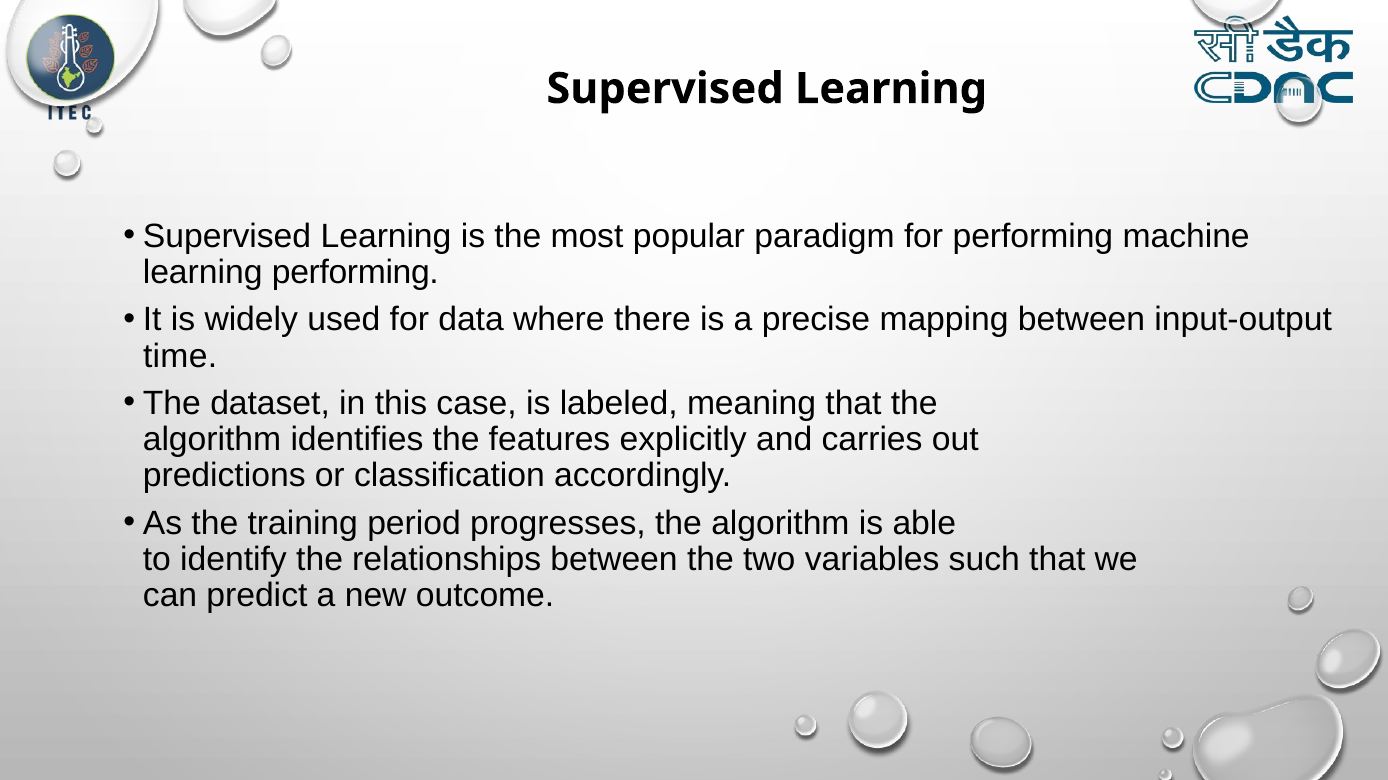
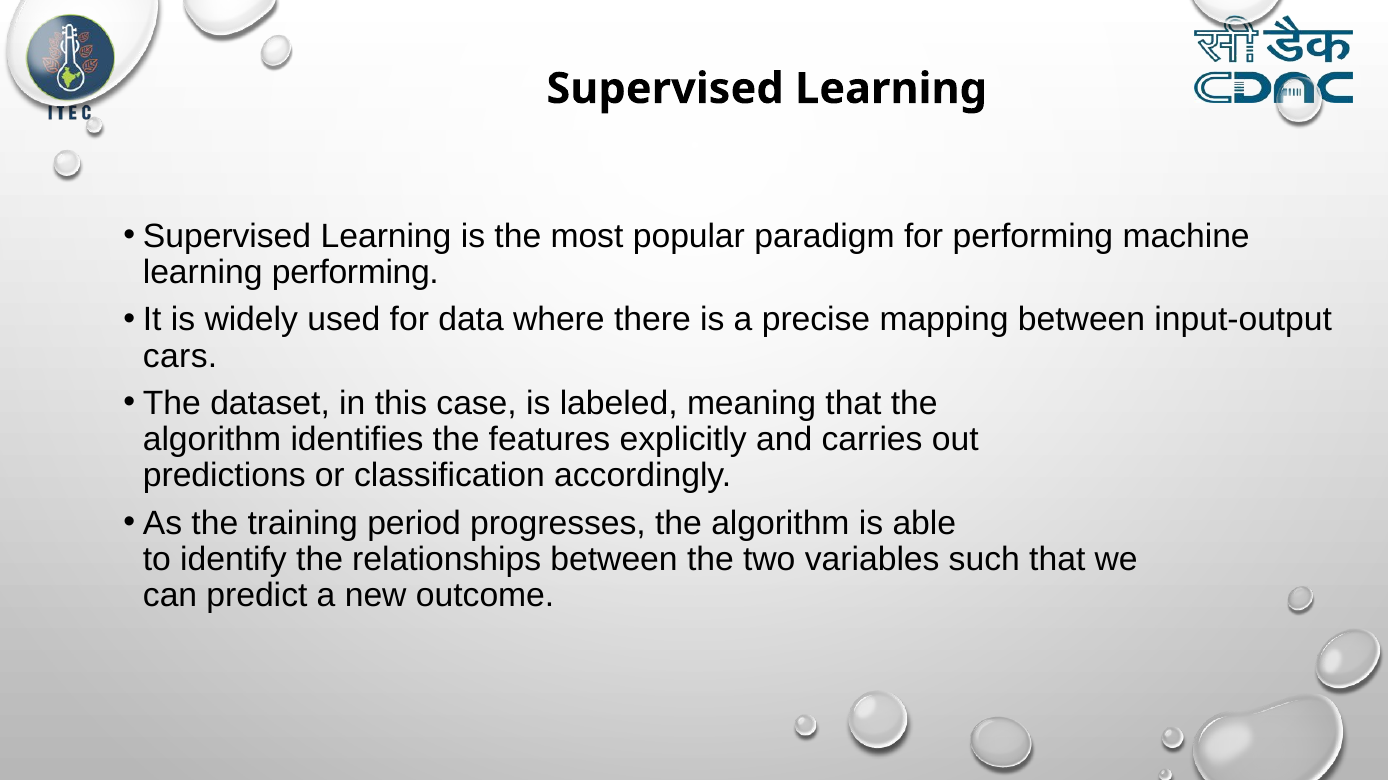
time: time -> cars (180, 356)
